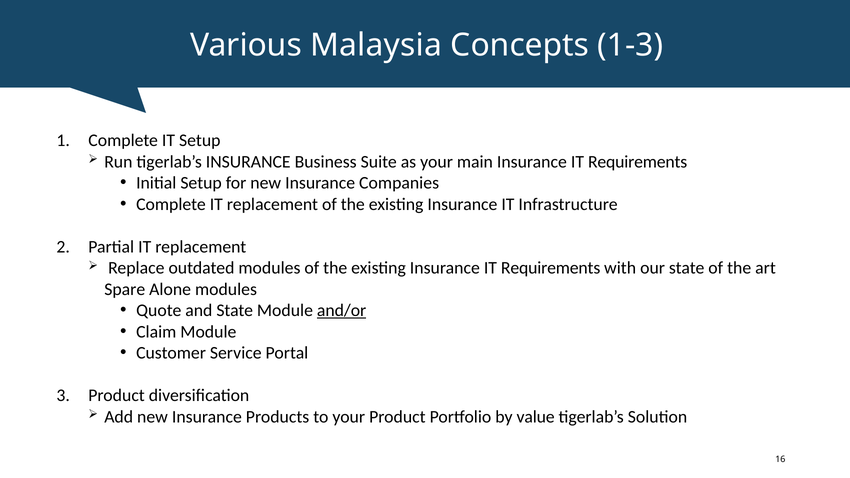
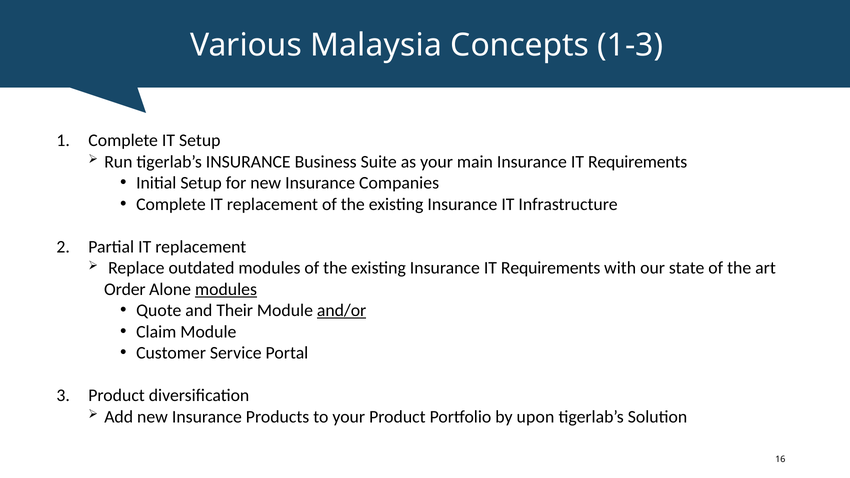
Spare: Spare -> Order (125, 289)
modules underline: none -> present (226, 289)
and State: State -> Their (235, 311)
value: value -> upon (535, 417)
